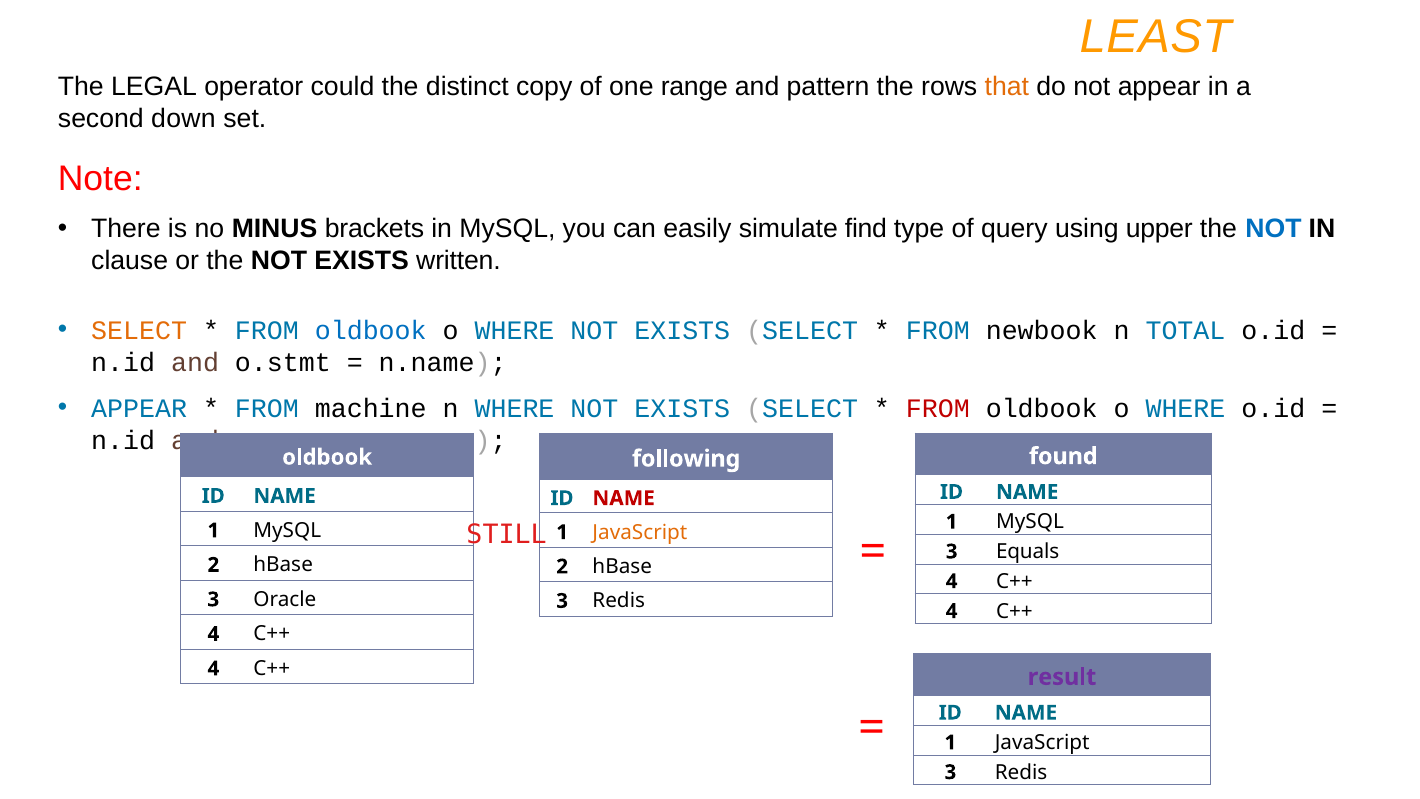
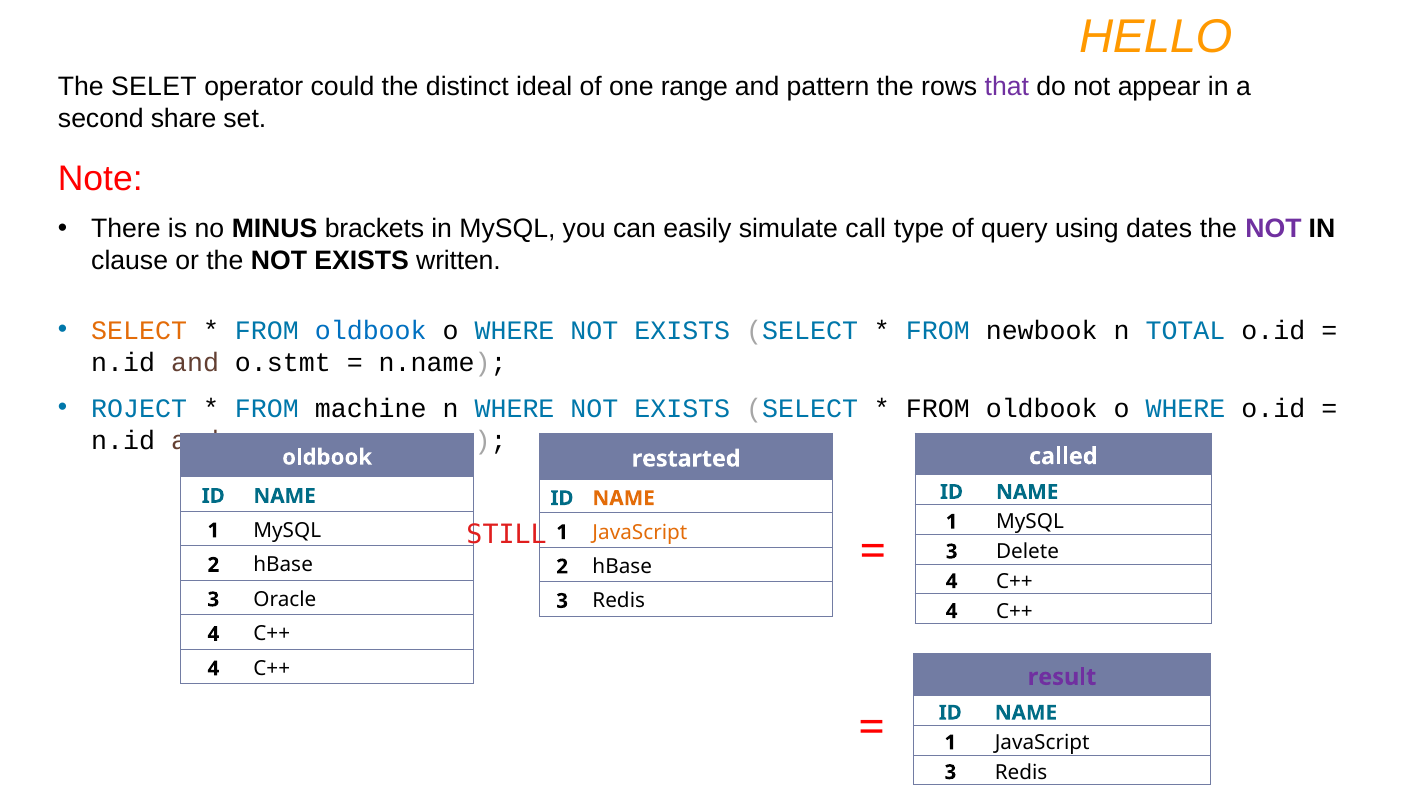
LEAST: LEAST -> HELLO (1156, 37)
LEGAL: LEGAL -> SELET (154, 87)
copy: copy -> ideal (544, 87)
that colour: orange -> purple (1007, 87)
down: down -> share (184, 119)
find: find -> call (866, 229)
upper: upper -> dates (1159, 229)
NOT colour: blue -> purple (1273, 229)
APPEAR: APPEAR -> ROJECT (139, 408)
FROM colour: red -> black (938, 408)
found: found -> called (1063, 456)
following: following -> restarted (686, 459)
NAME colour: red -> orange (624, 498)
Equals: Equals -> Delete (1028, 551)
